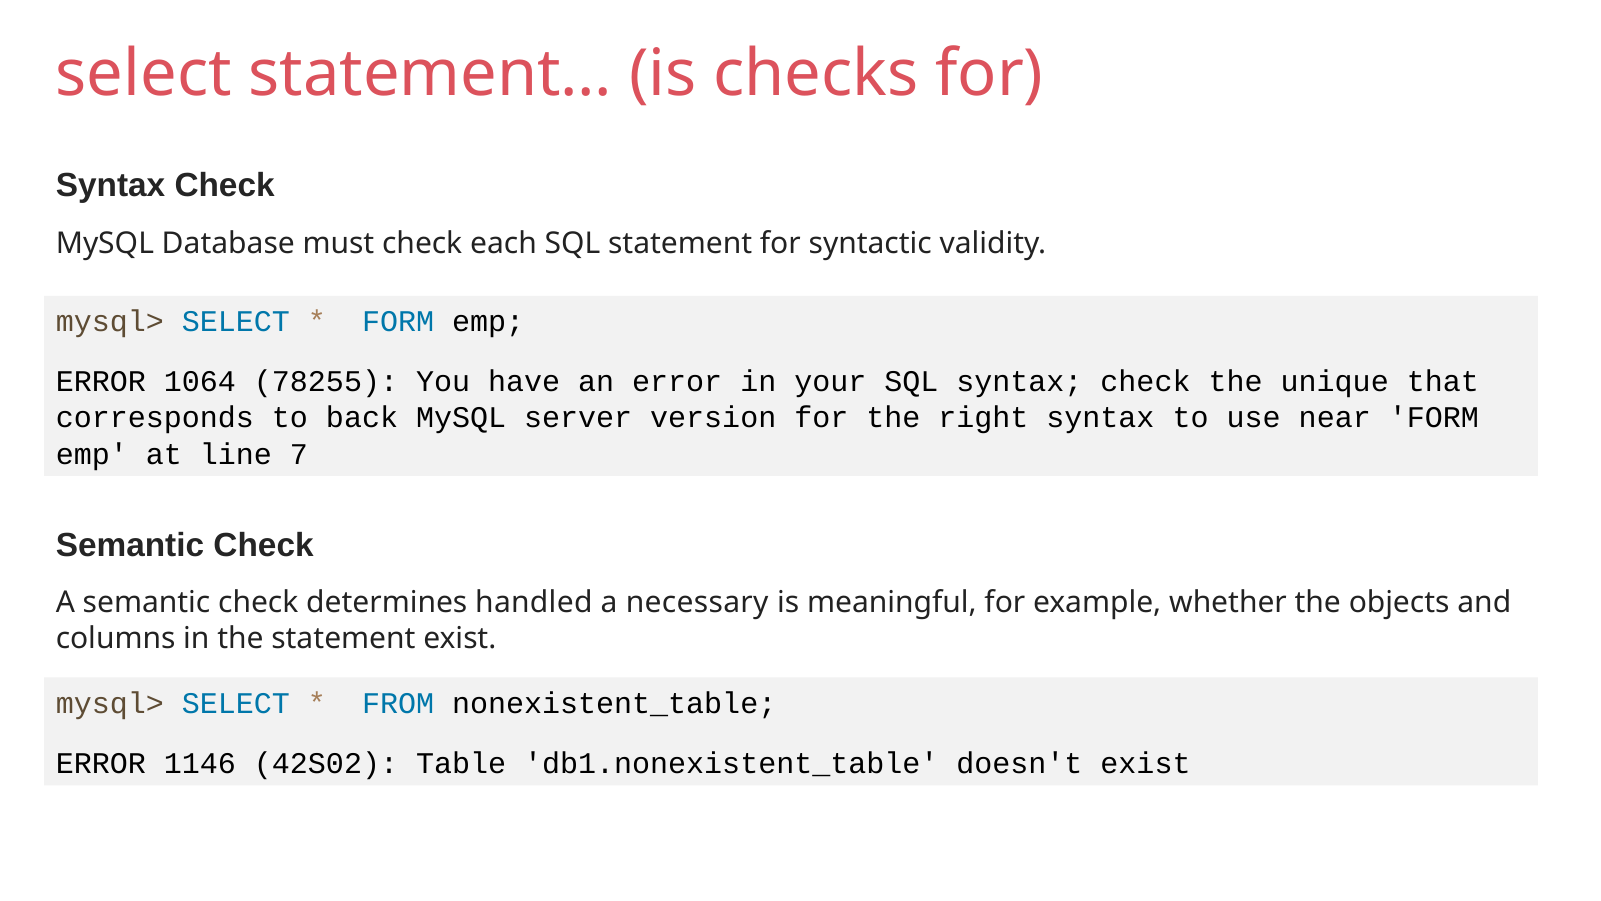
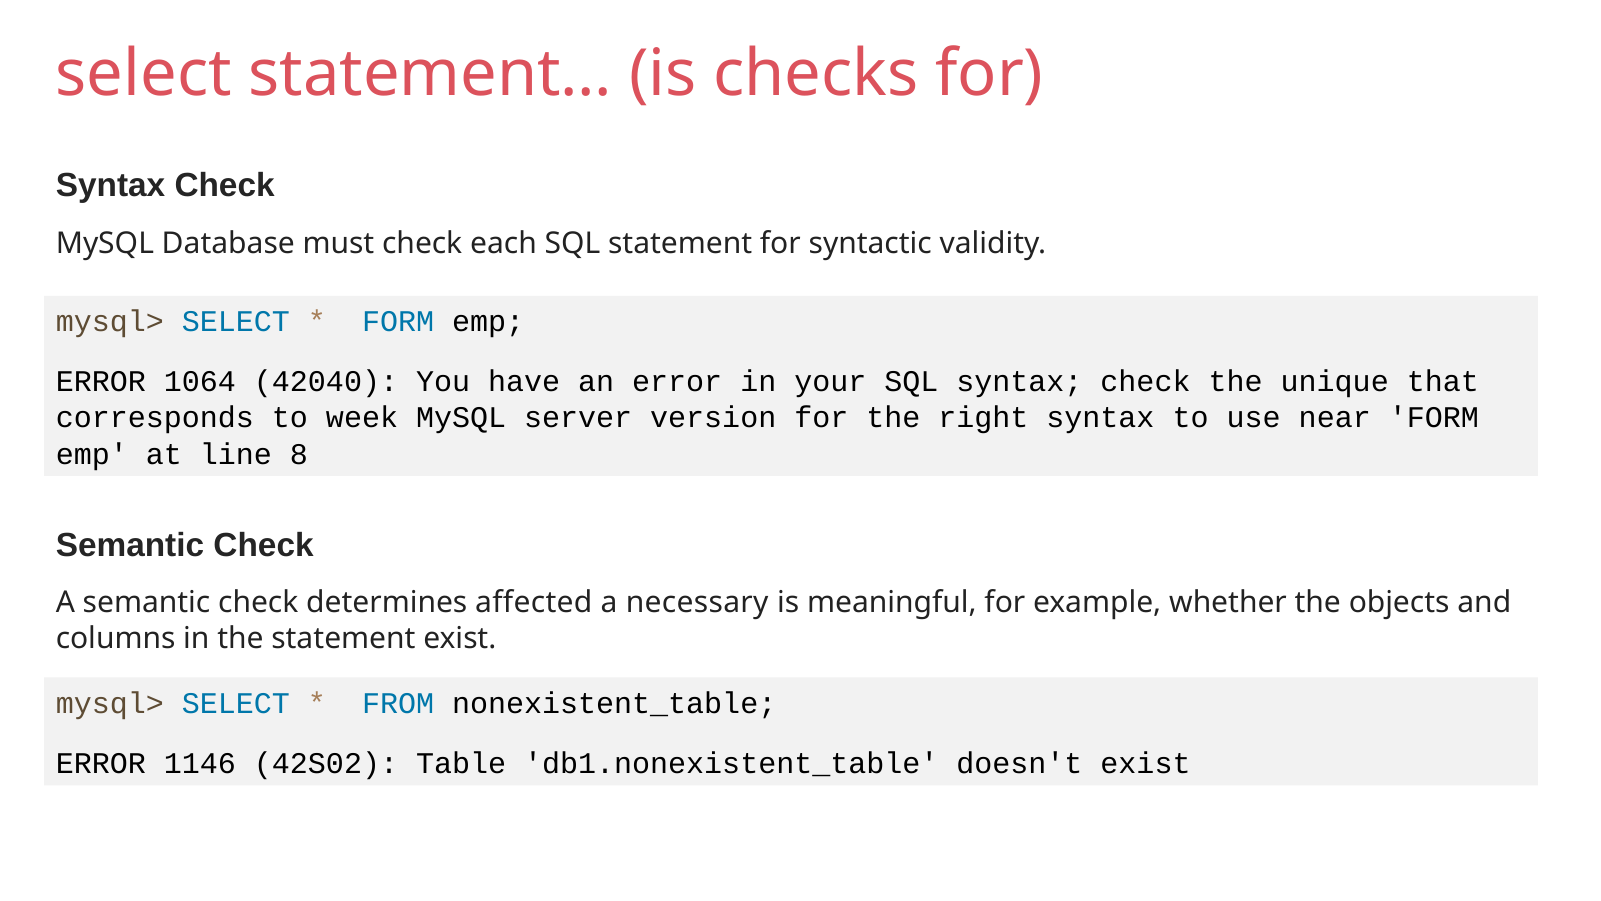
78255: 78255 -> 42040 (326, 382)
back: back -> week (362, 418)
7: 7 -> 8 (299, 454)
handled: handled -> affected (534, 603)
